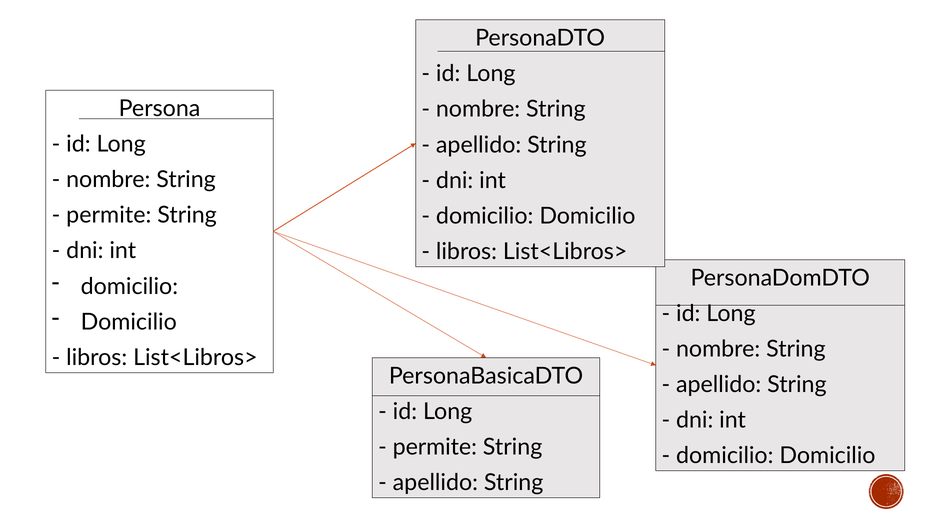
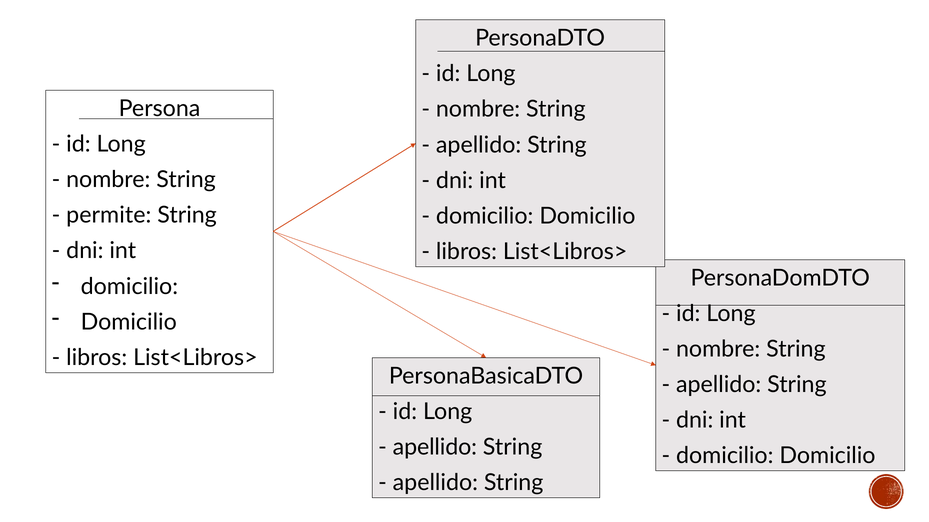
permite: permite -> apellido (435, 448)
